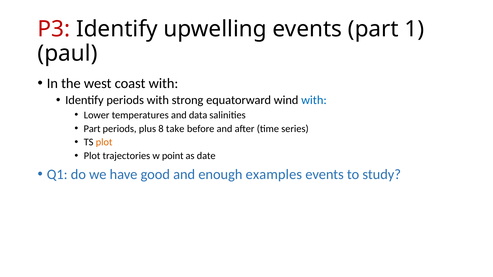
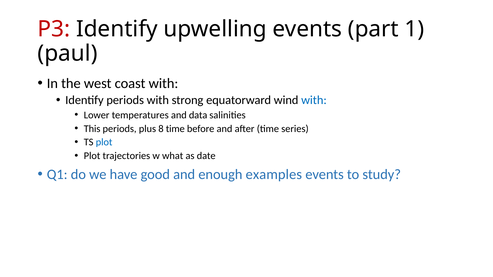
Part: Part -> This (92, 129)
8 take: take -> time (175, 129)
plot colour: orange -> blue (104, 142)
point: point -> what (173, 156)
